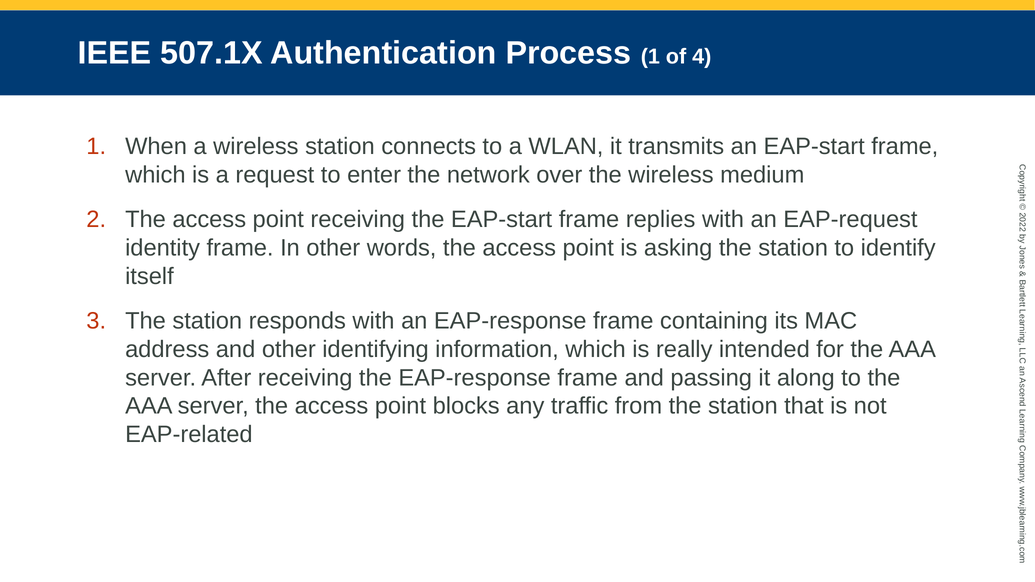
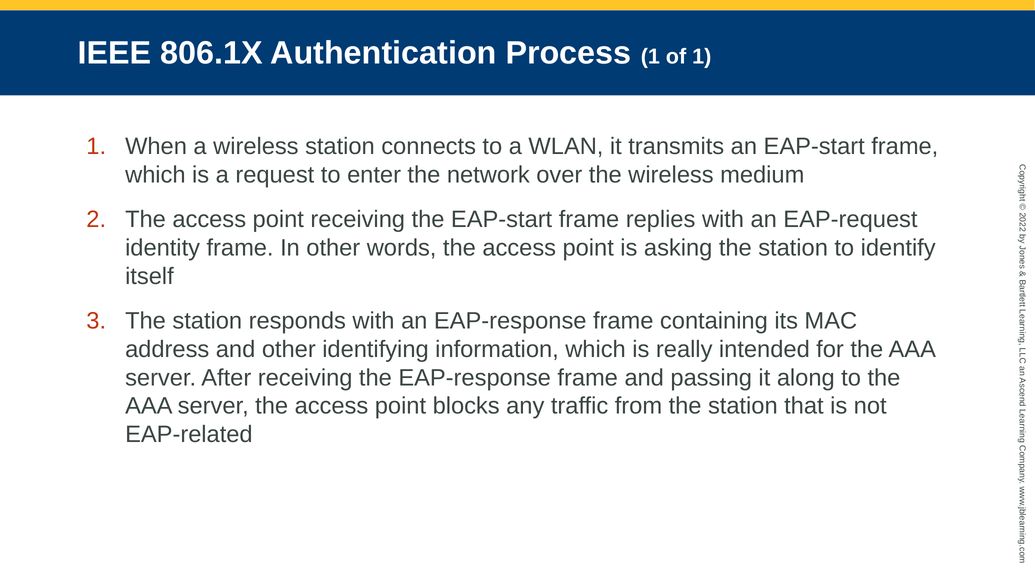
507.1X: 507.1X -> 806.1X (211, 53)
of 4: 4 -> 1 (702, 57)
